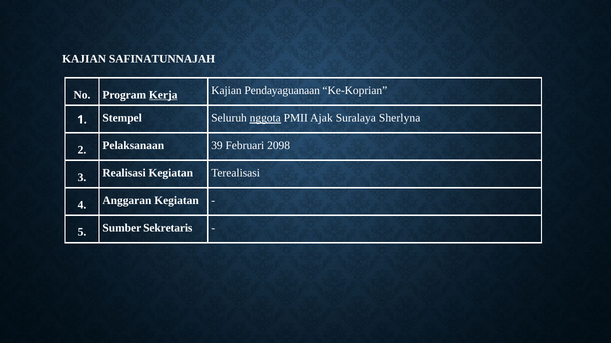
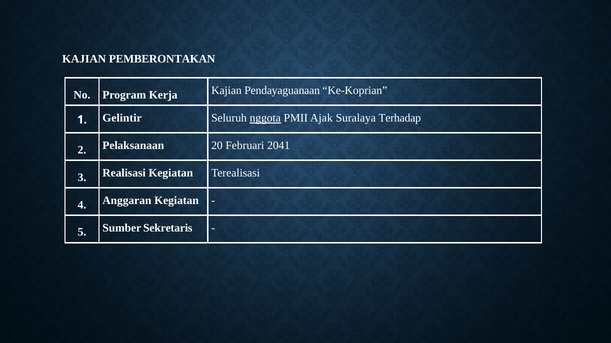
SAFINATUNNAJAH: SAFINATUNNAJAH -> PEMBERONTAKAN (162, 59)
Kerja underline: present -> none (163, 95)
Stempel: Stempel -> Gelintir (122, 118)
Sherlyna: Sherlyna -> Terhadap (400, 118)
39: 39 -> 20 (217, 146)
2098: 2098 -> 2041 (279, 146)
